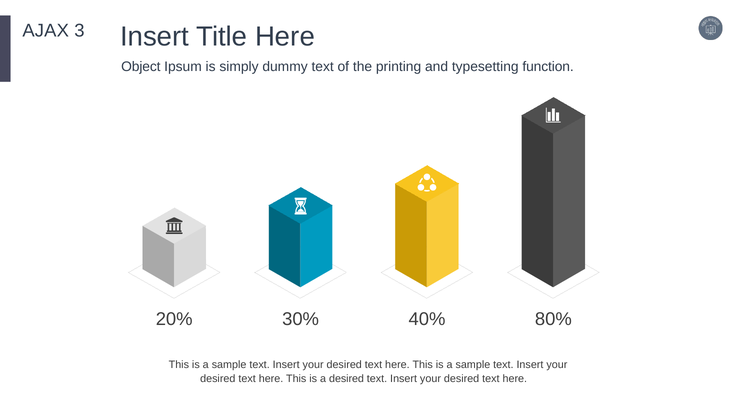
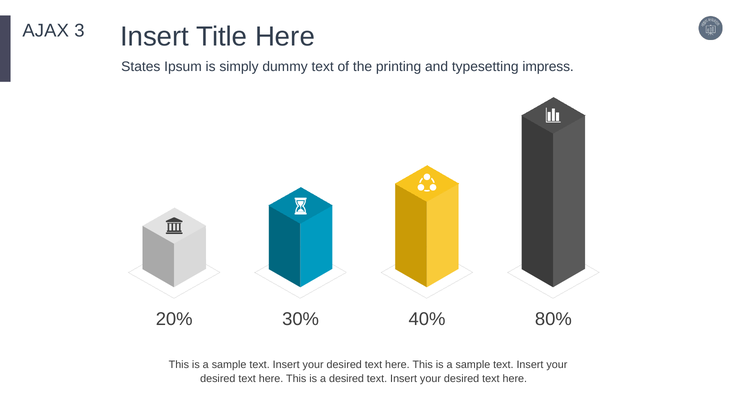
Object: Object -> States (141, 67)
function: function -> impress (548, 67)
